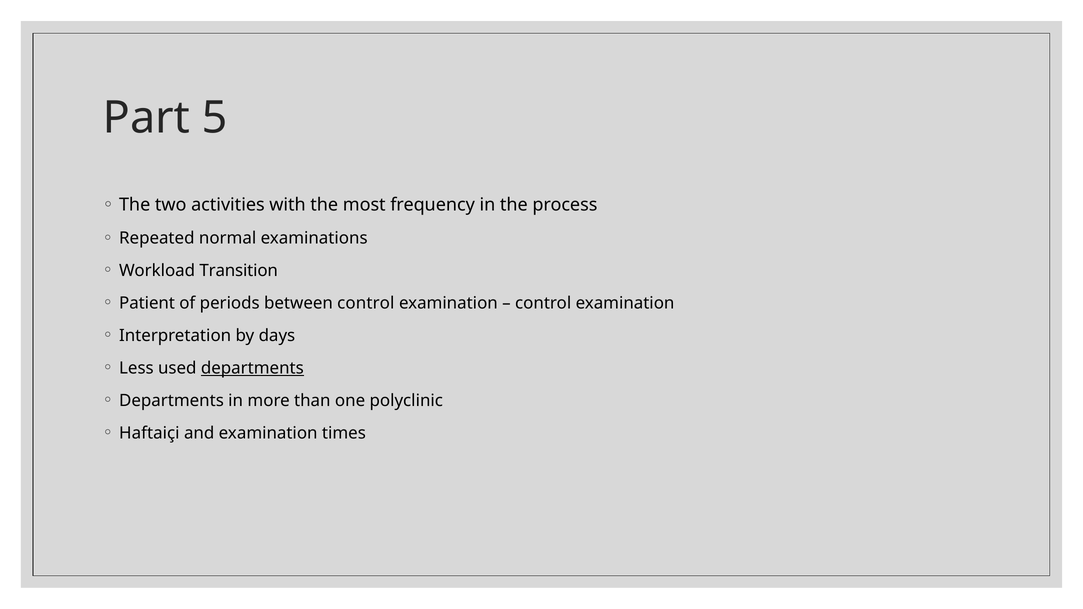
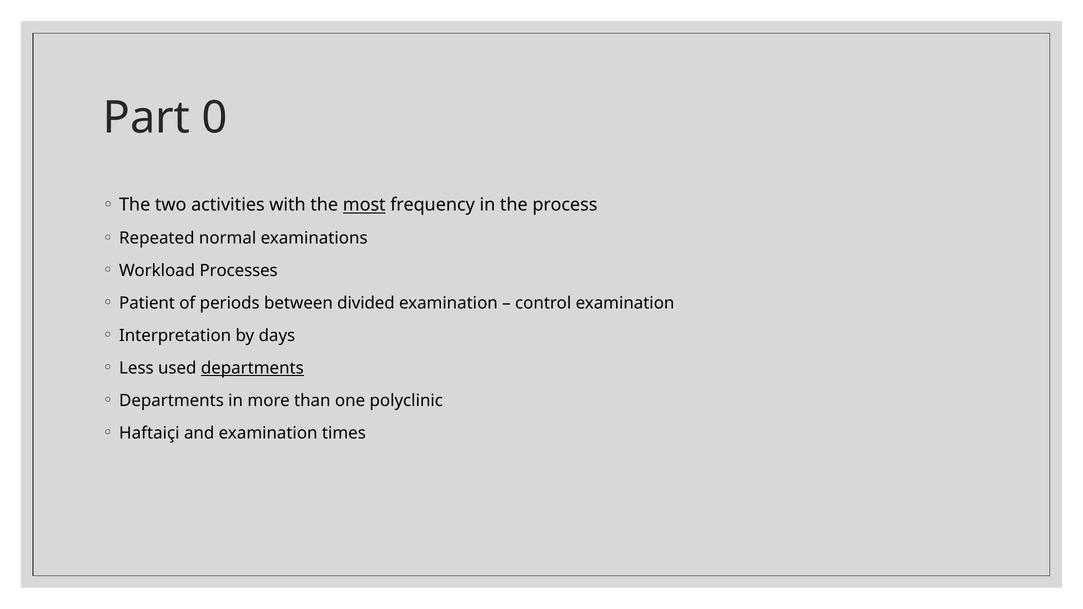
5: 5 -> 0 (215, 118)
most underline: none -> present (364, 205)
Transition: Transition -> Processes (239, 271)
between control: control -> divided (366, 303)
